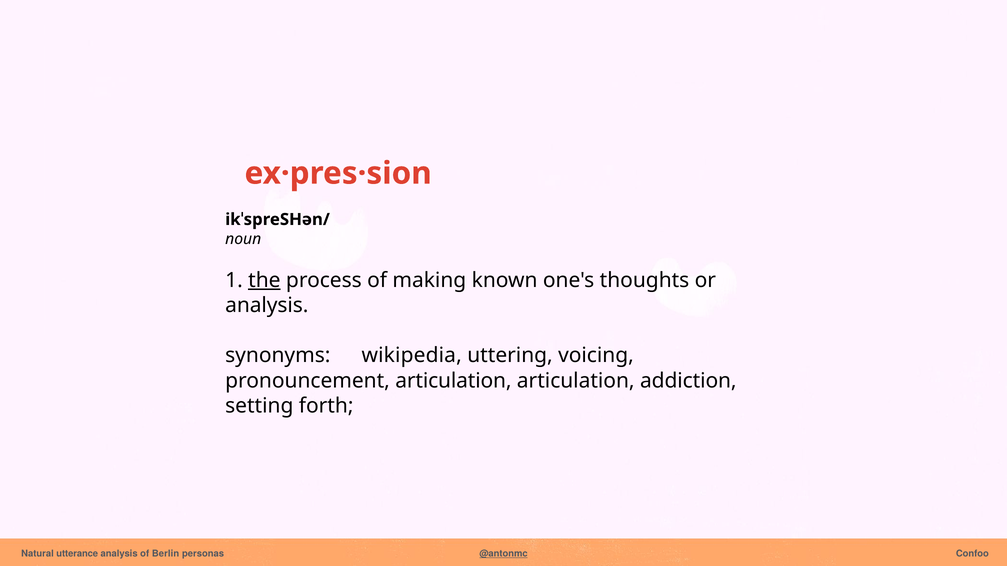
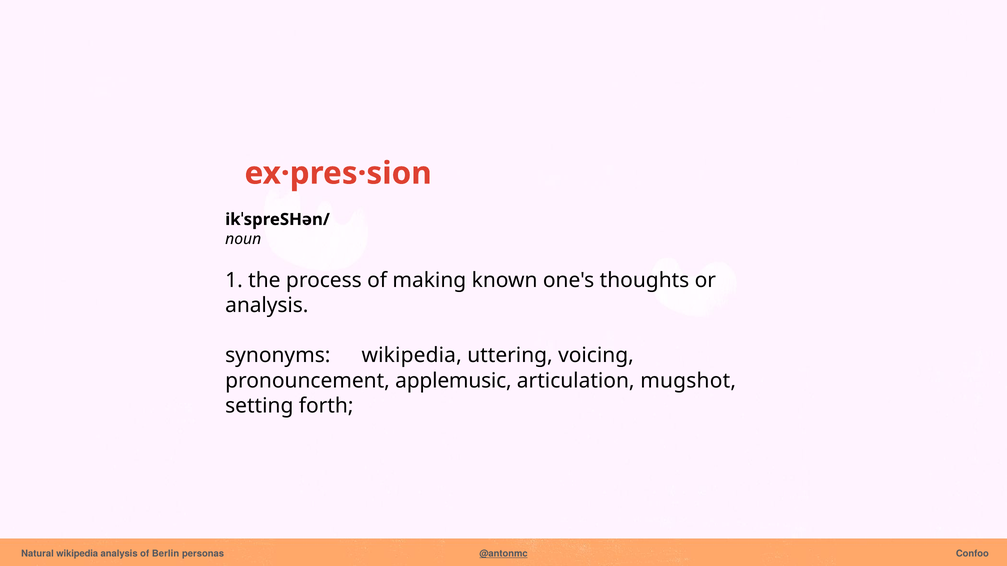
the underline: present -> none (264, 280)
pronouncement articulation: articulation -> applemusic (453, 381)
addiction: addiction -> mugshot (688, 381)
Natural utterance: utterance -> wikipedia (77, 554)
